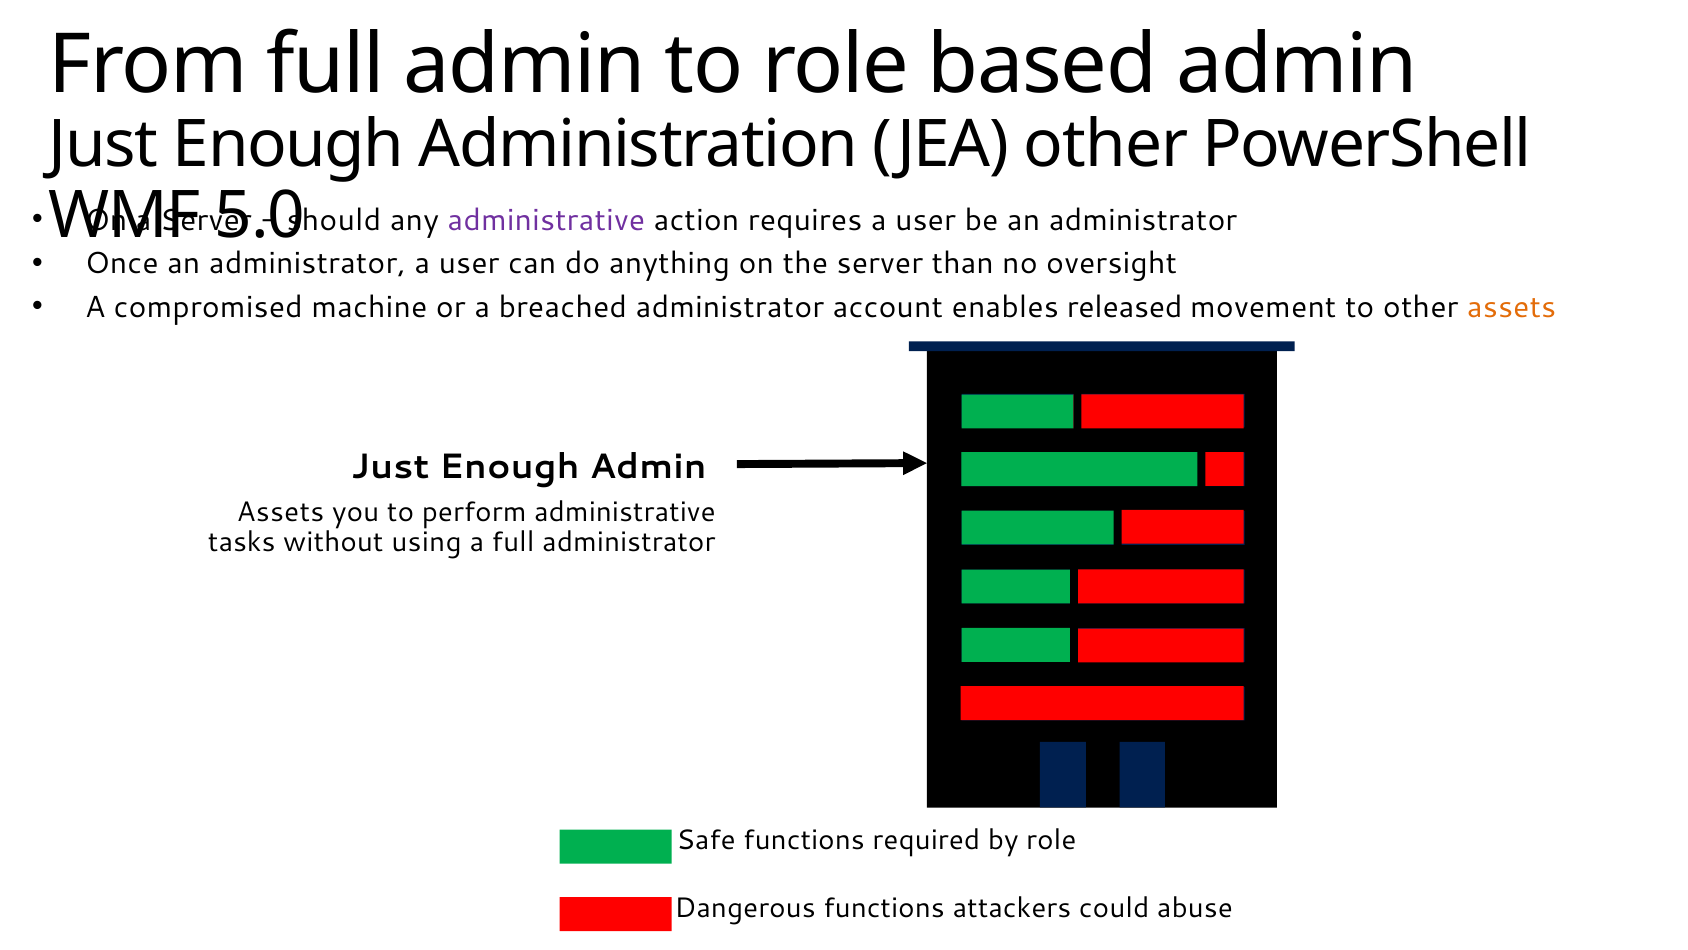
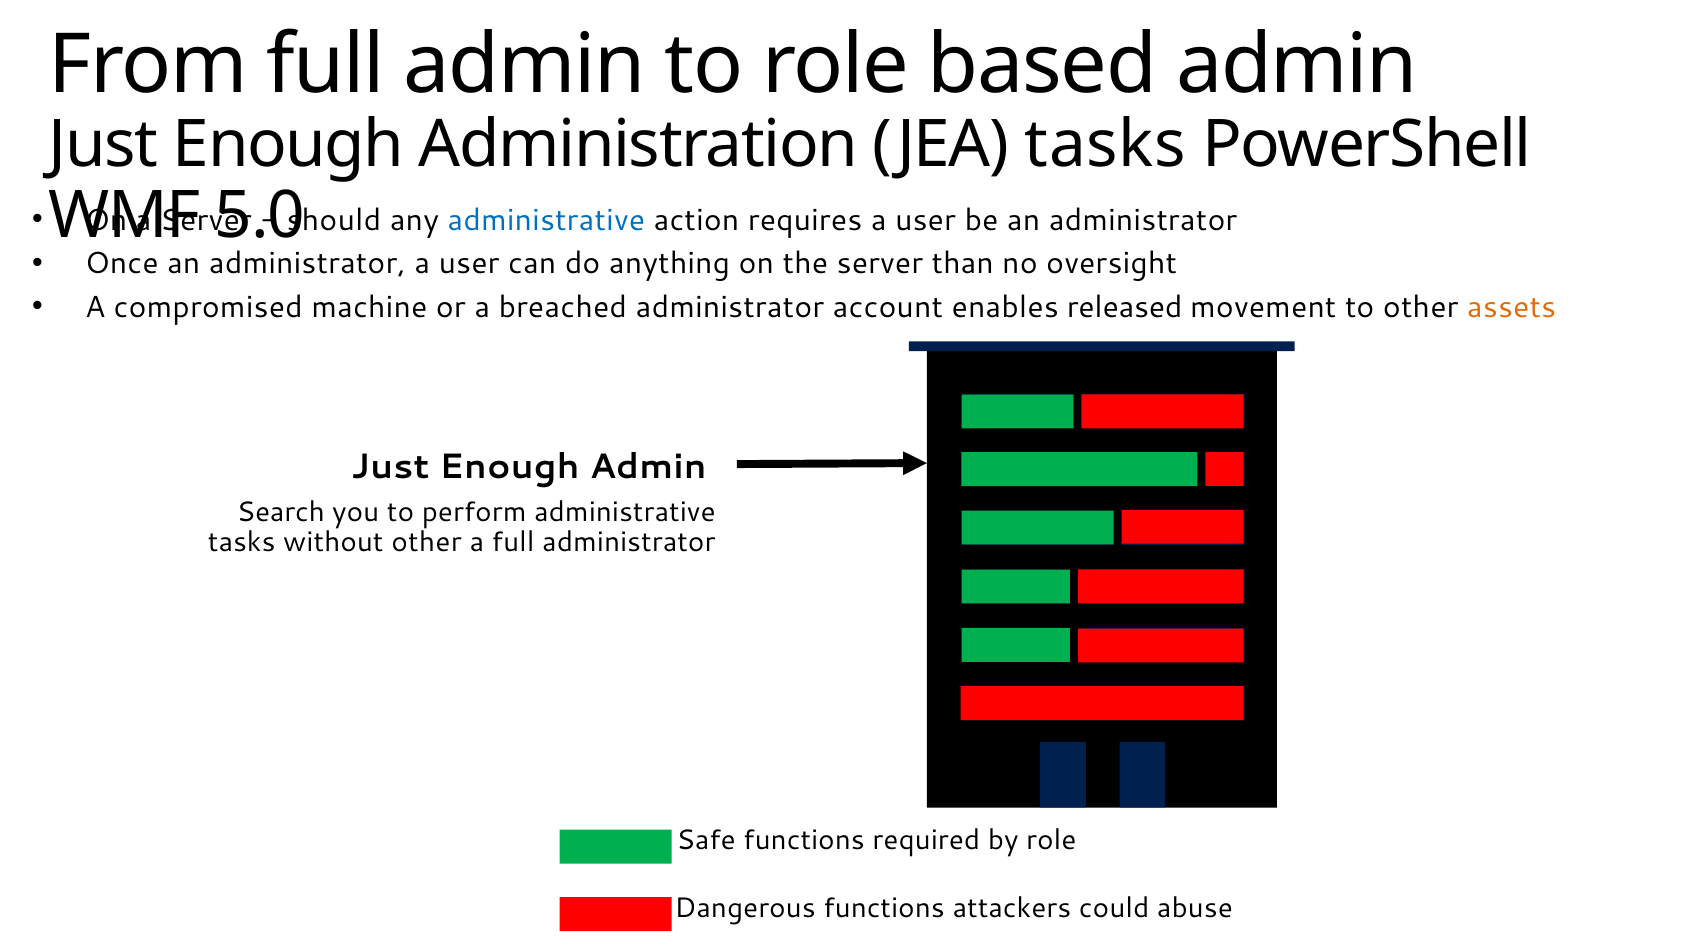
JEA other: other -> tasks (1106, 145)
administrative colour: purple -> blue (546, 220)
Assets: Assets -> Search (281, 512)
without using: using -> other (427, 542)
